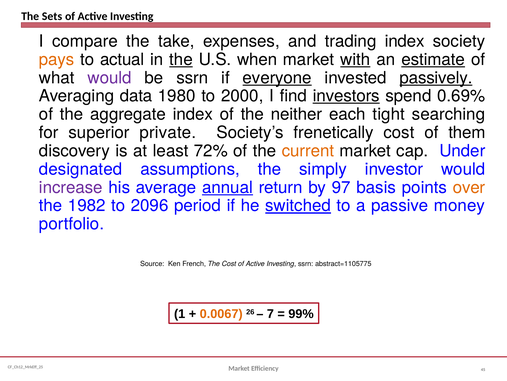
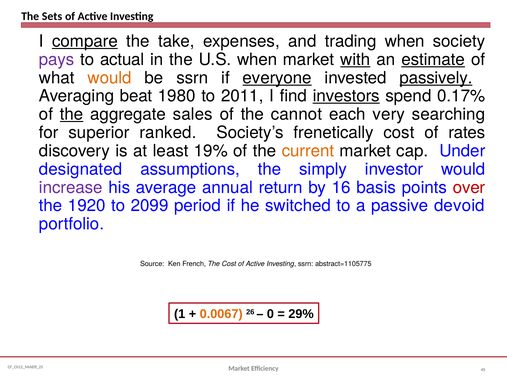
compare underline: none -> present (85, 41)
trading index: index -> when (405, 41)
pays colour: orange -> purple (57, 59)
the underline: present -> none (181, 59)
would colour: purple -> orange (110, 78)
data: data -> beat (136, 96)
2000: 2000 -> 2011 (242, 96)
0.69%: 0.69% -> 0.17% (461, 96)
the underline: none -> present (72, 114)
aggregate index: index -> sales (193, 114)
neither: neither -> cannot (297, 114)
tight: tight -> very (389, 114)
private: private -> ranked (168, 132)
them: them -> rates (467, 132)
72%: 72% -> 19% (211, 151)
annual underline: present -> none (227, 187)
97: 97 -> 16 (341, 187)
over colour: orange -> red (469, 187)
1982: 1982 -> 1920 (87, 205)
2096: 2096 -> 2099 (150, 205)
switched underline: present -> none (298, 205)
money: money -> devoid (459, 205)
7: 7 -> 0 (270, 313)
99%: 99% -> 29% (301, 313)
